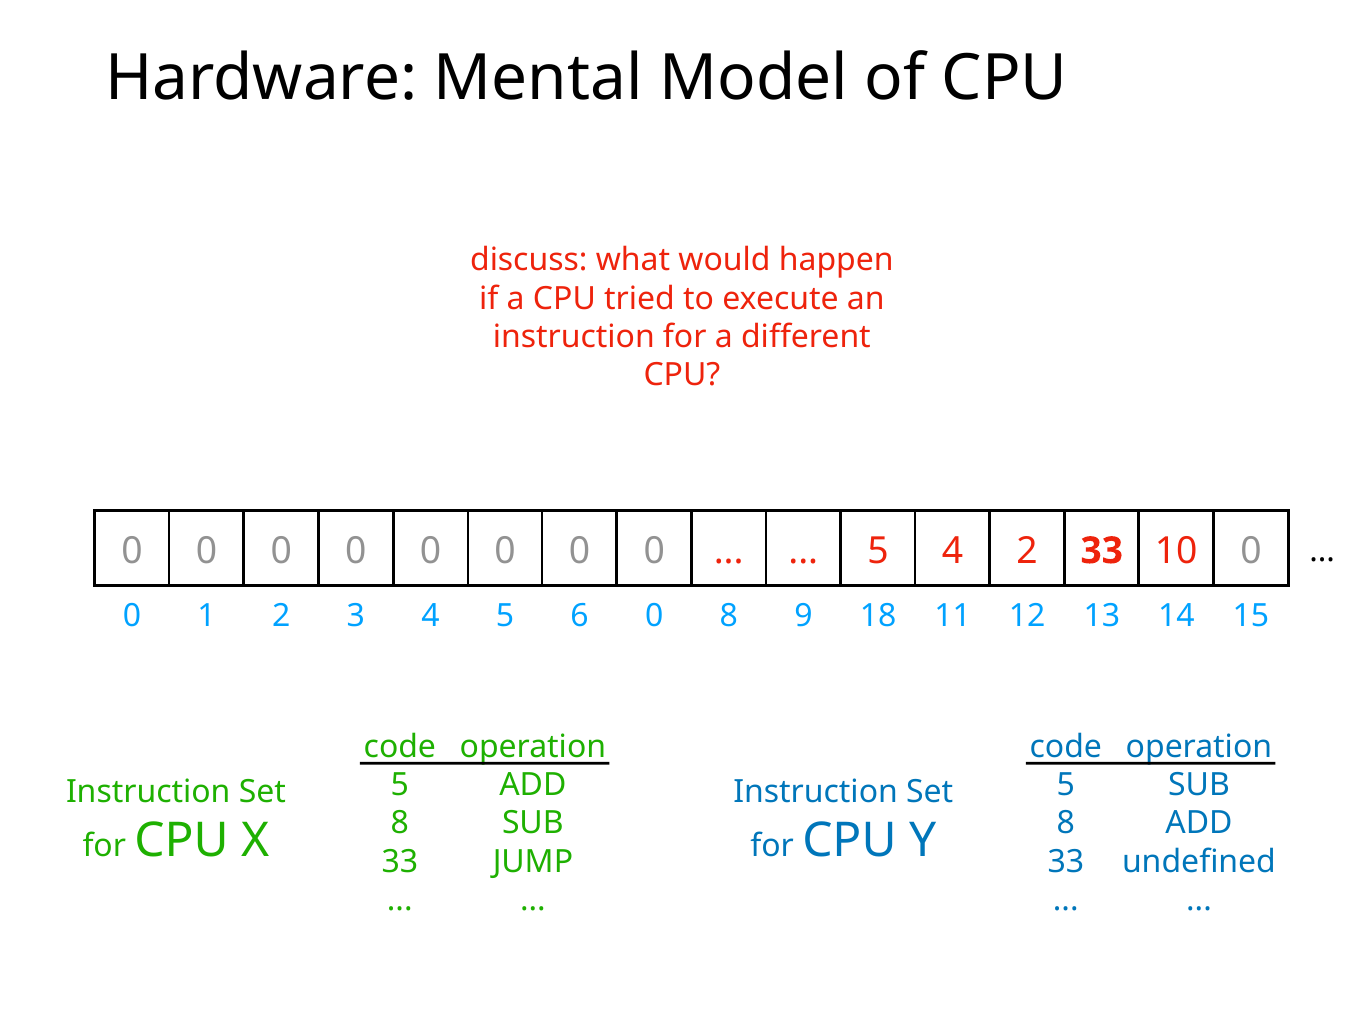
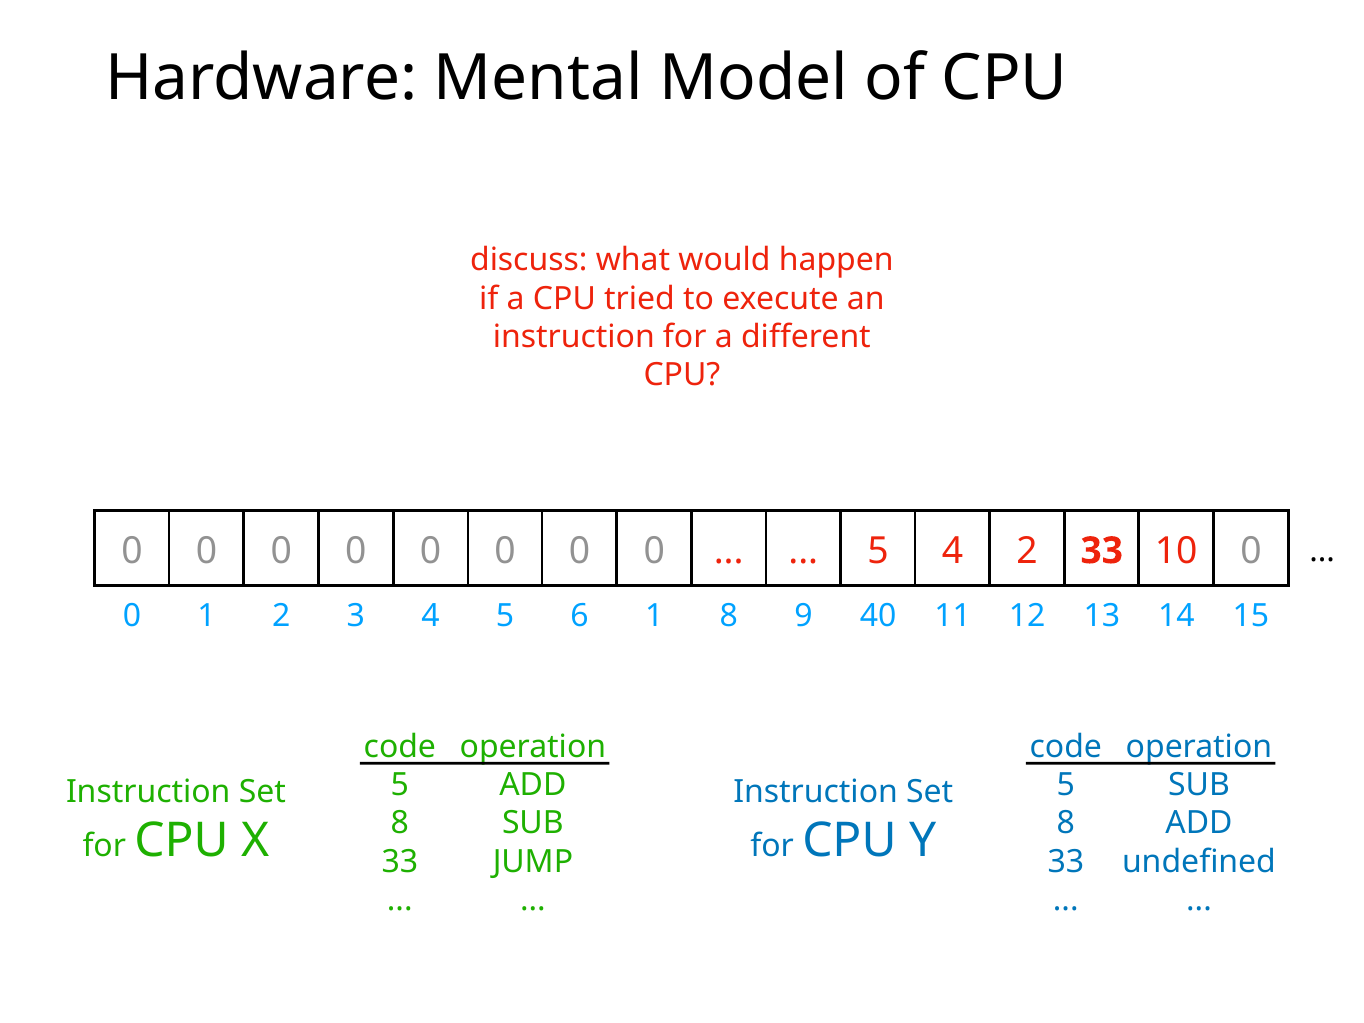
0: 0 -> 1 (654, 616)
18: 18 -> 40 (878, 616)
